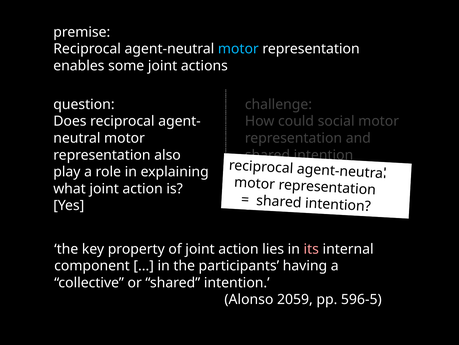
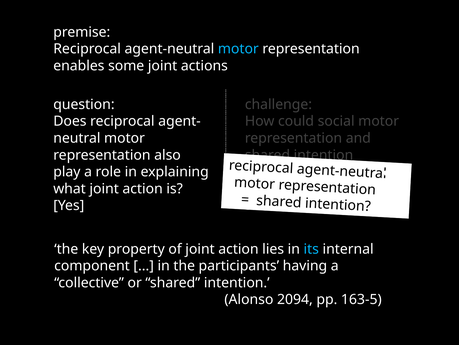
its colour: pink -> light blue (311, 248)
2059: 2059 -> 2094 (295, 299)
596-5: 596-5 -> 163-5 (361, 299)
